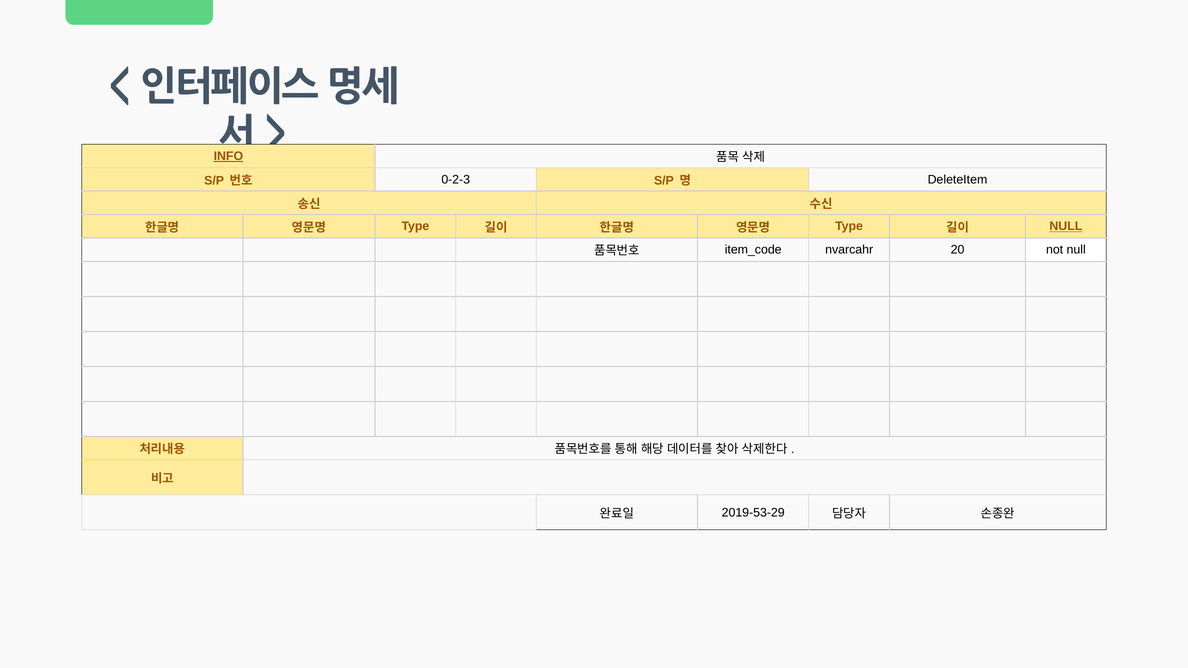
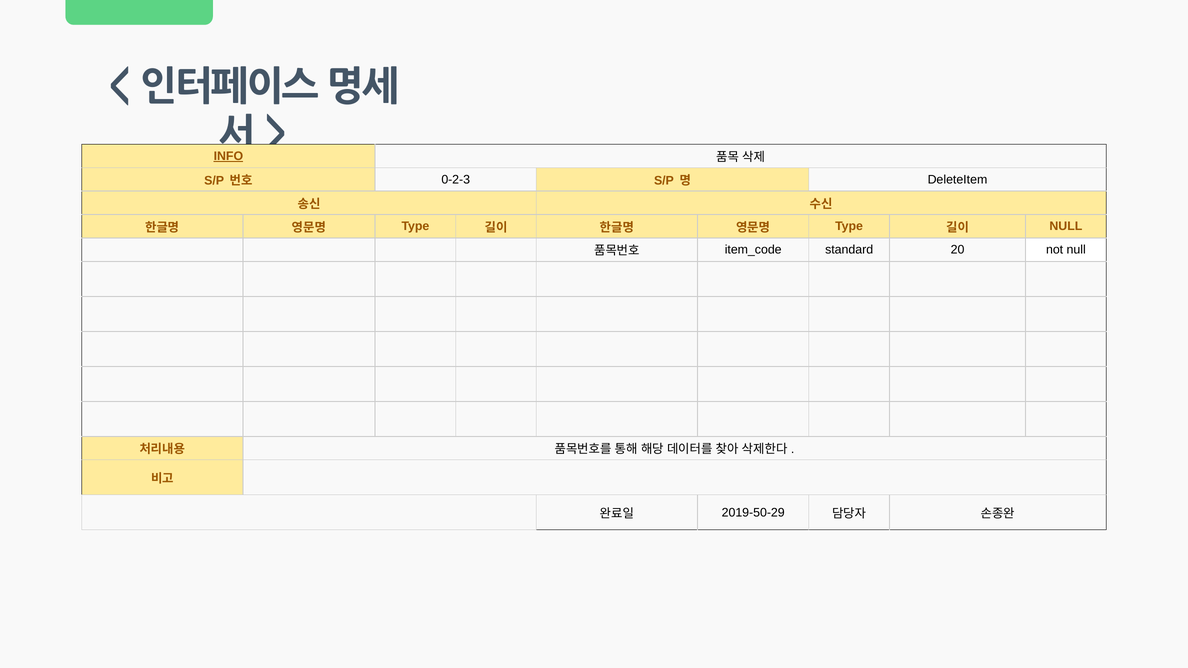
NULL underline: present -> none (1066, 226)
nvarcahr: nvarcahr -> standard (849, 250)
2019-53-29: 2019-53-29 -> 2019-50-29 (753, 513)
